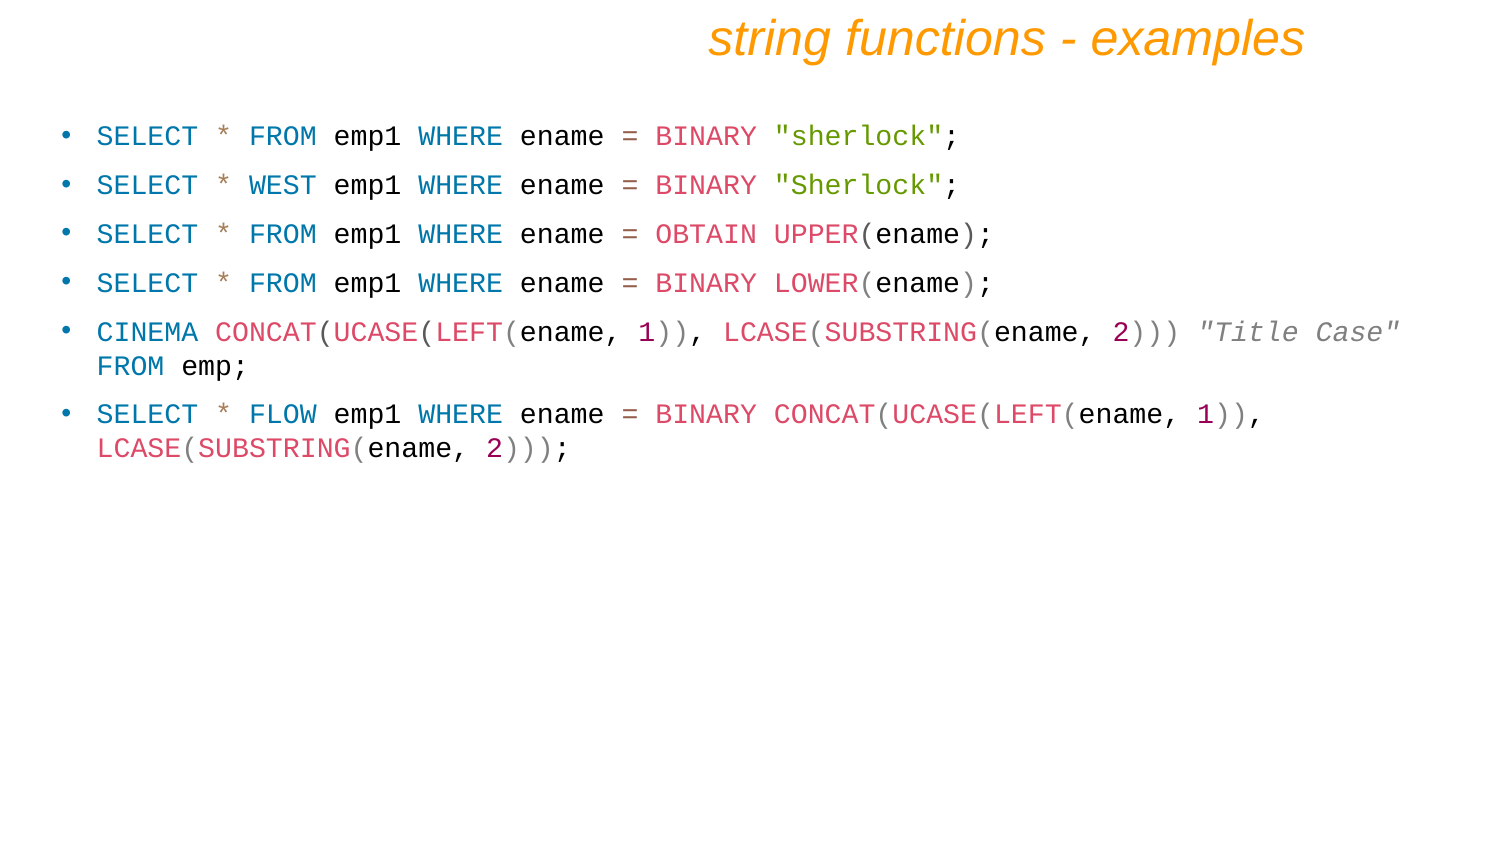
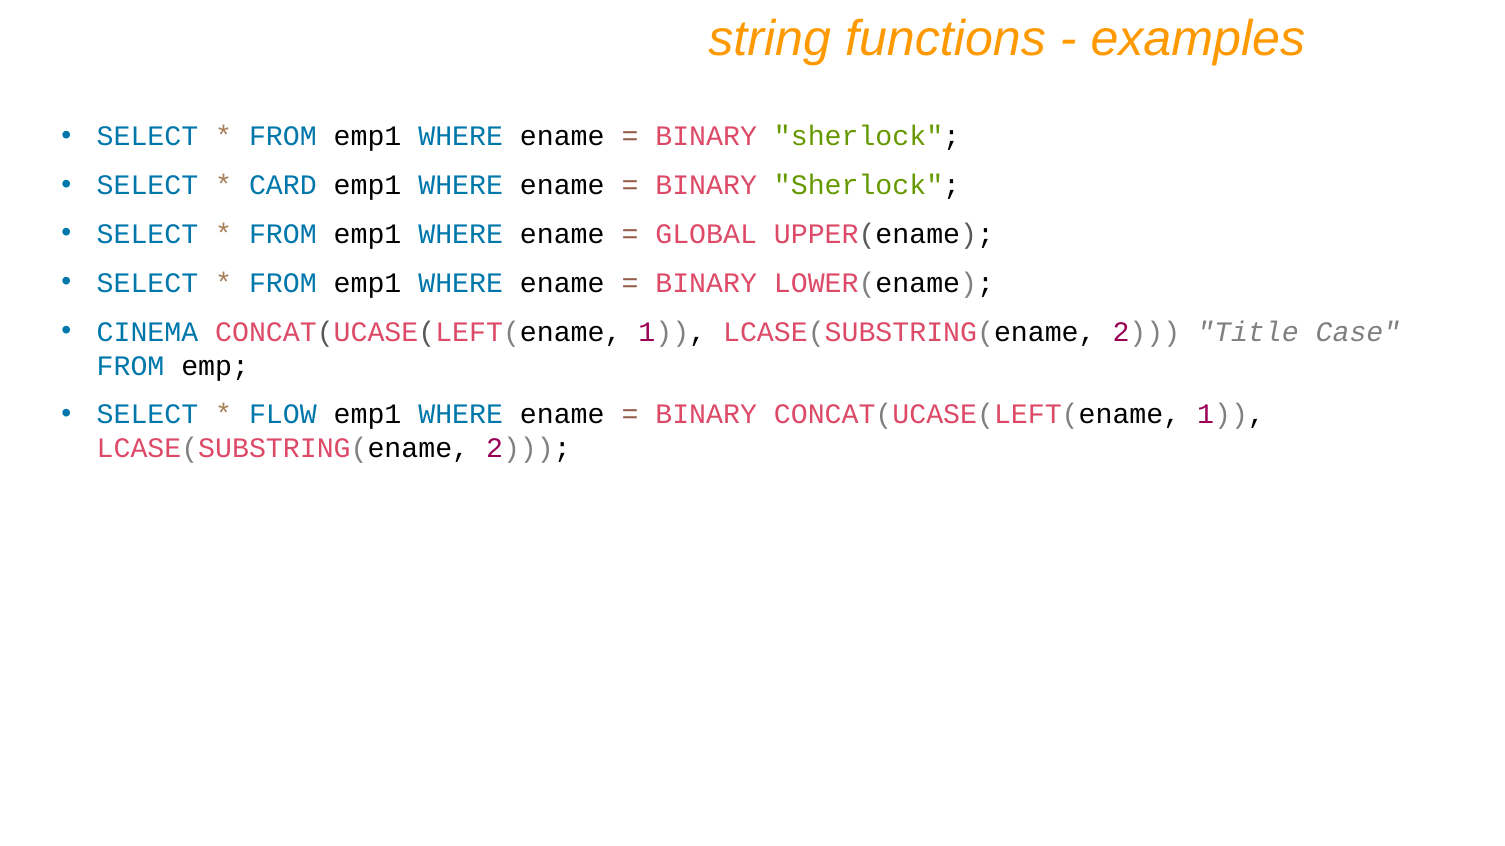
WEST: WEST -> CARD (283, 185)
OBTAIN: OBTAIN -> GLOBAL (706, 234)
